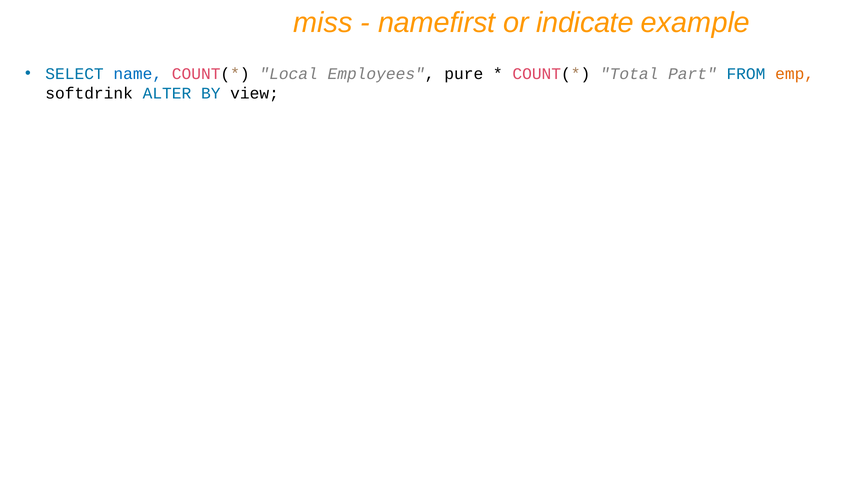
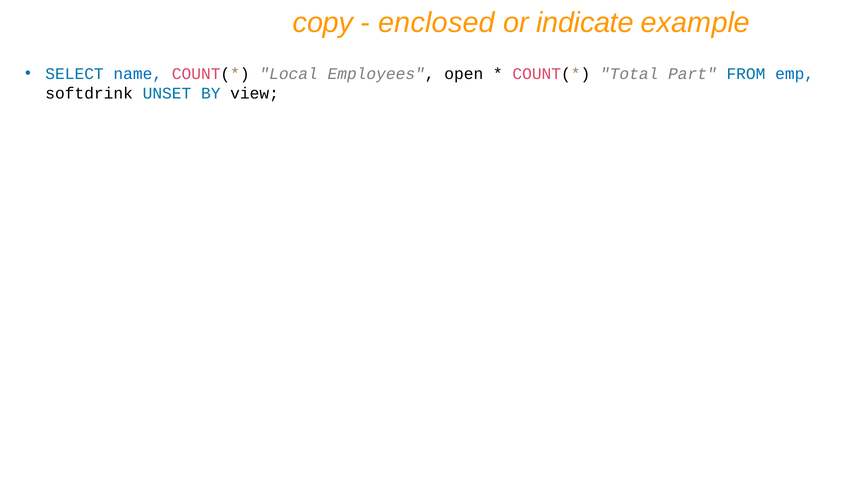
miss: miss -> copy (323, 23)
namefirst: namefirst -> enclosed (436, 23)
pure: pure -> open (464, 74)
emp colour: orange -> blue (795, 74)
ALTER: ALTER -> UNSET (167, 93)
